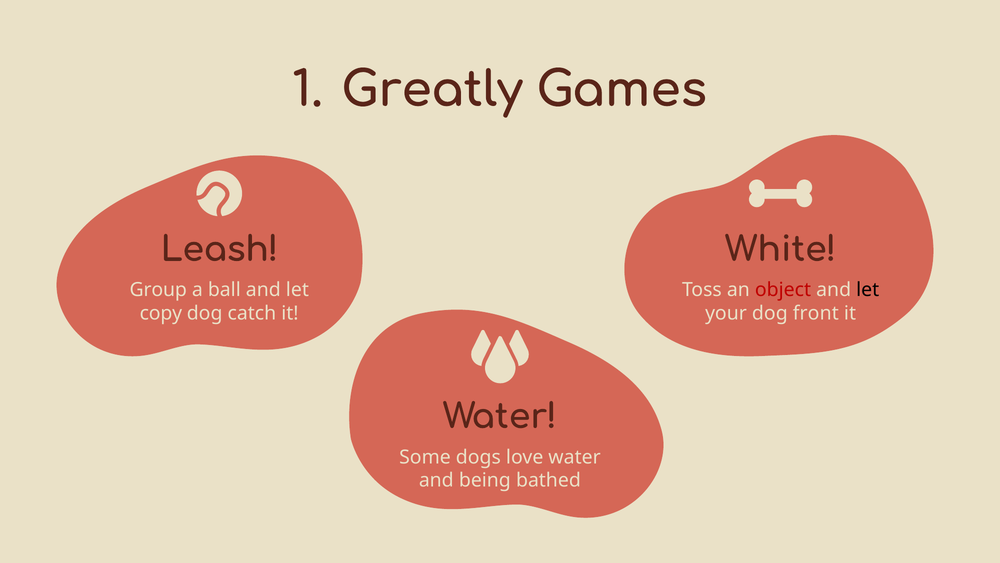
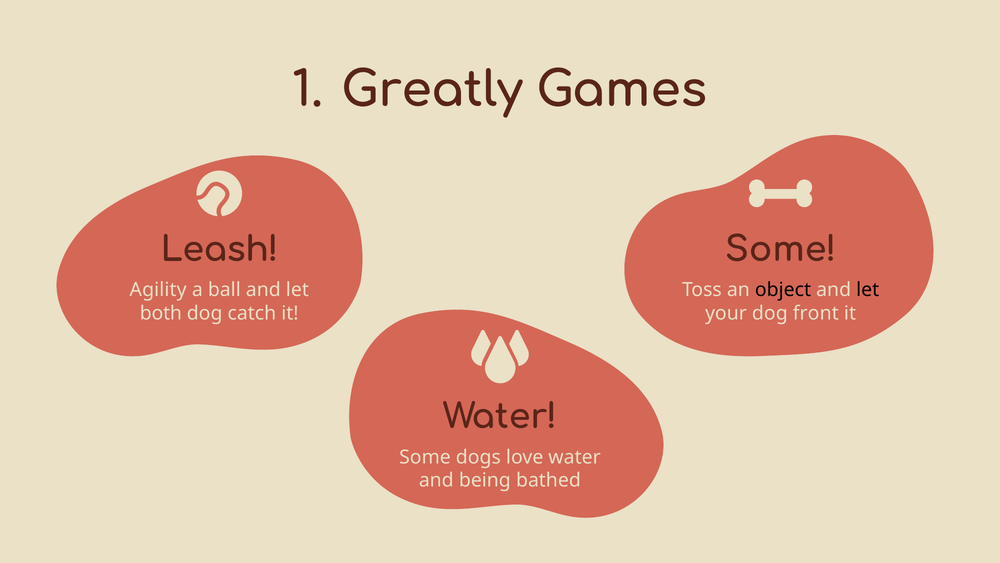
White: White -> Some (781, 249)
Group: Group -> Agility (158, 290)
object colour: red -> black (783, 290)
copy: copy -> both (161, 313)
